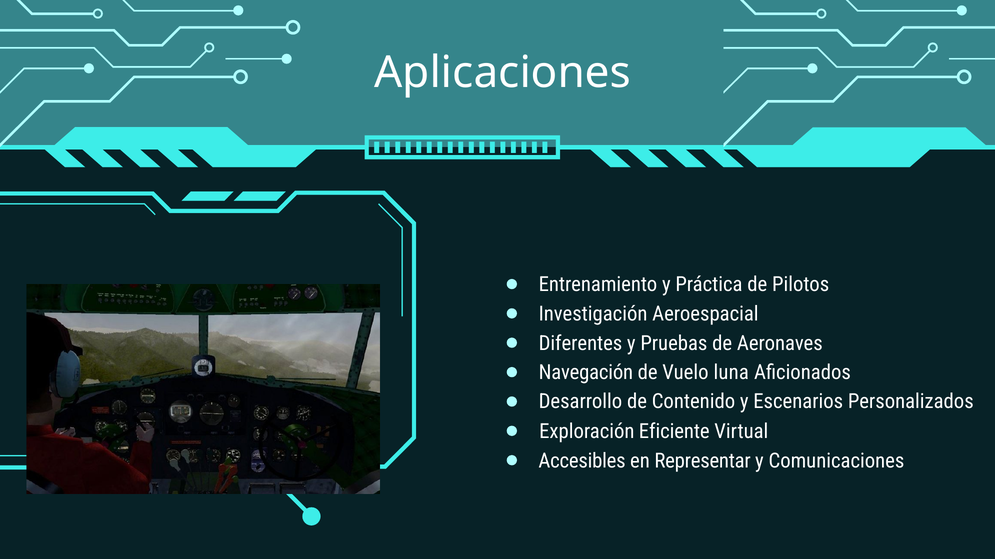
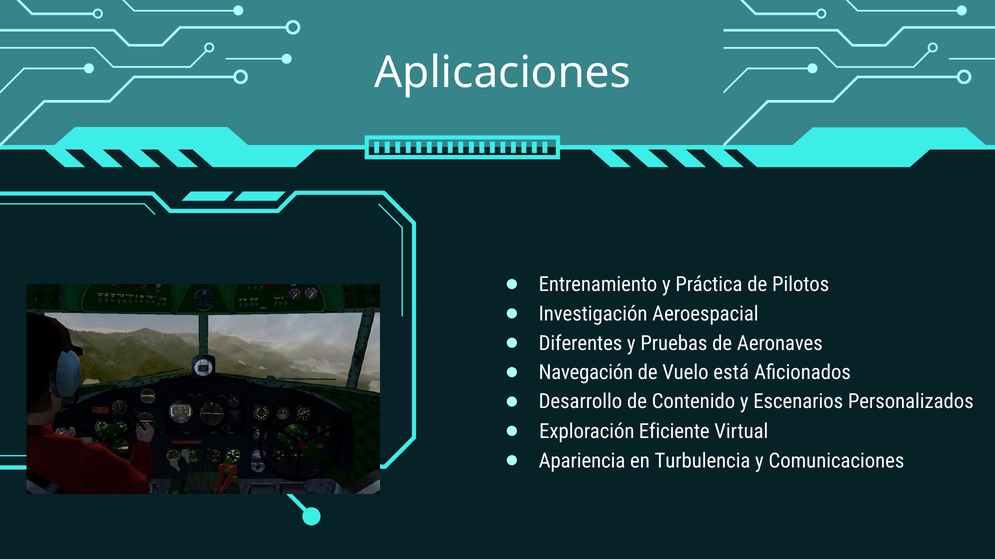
luna: luna -> está (731, 373)
Accesibles: Accesibles -> Apariencia (582, 462)
Representar: Representar -> Turbulencia (702, 462)
